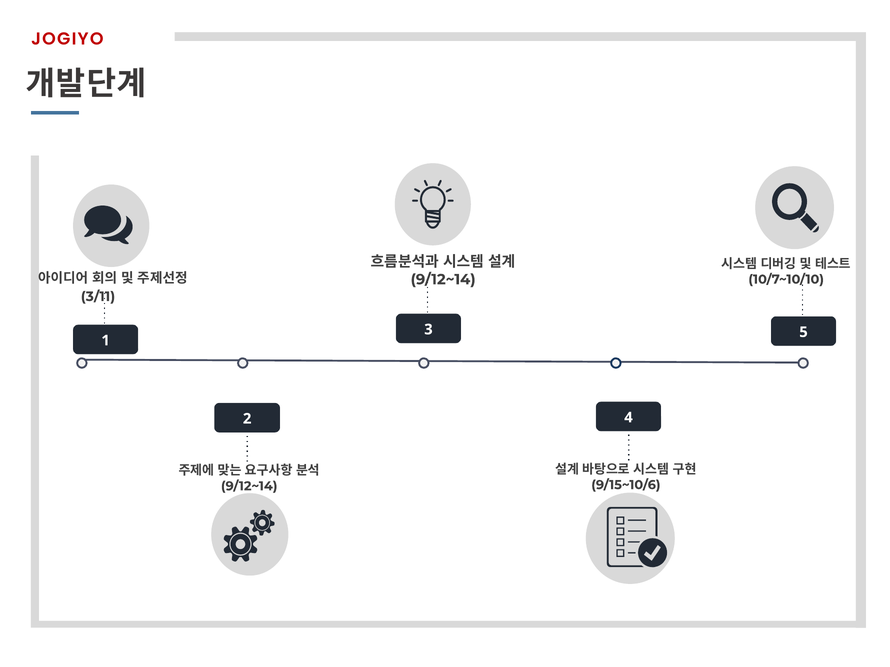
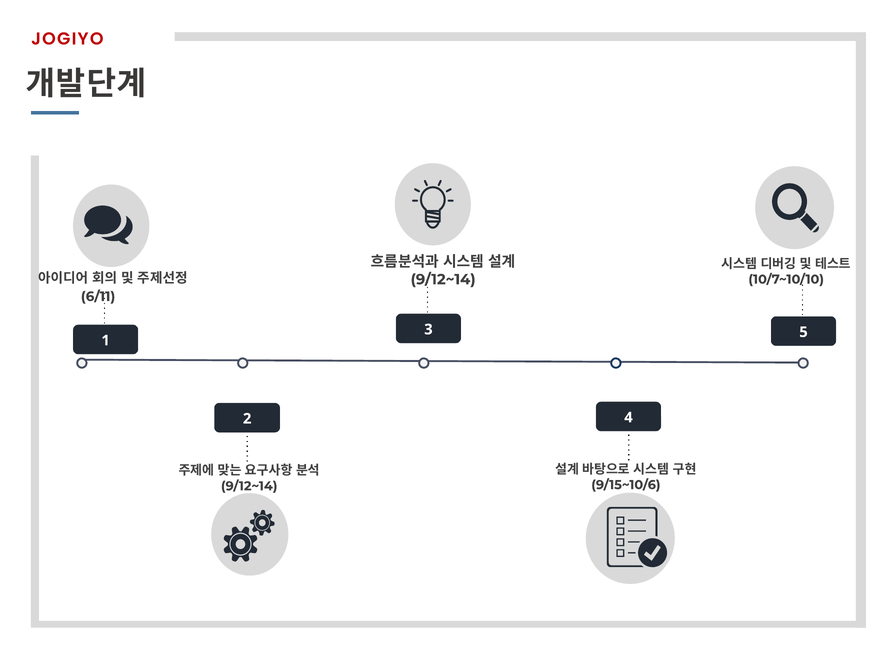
3/11: 3/11 -> 6/11 (98, 297)
